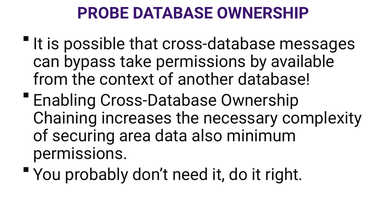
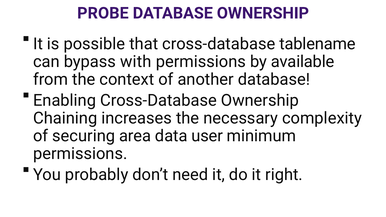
messages: messages -> tablename (317, 44)
take: take -> with (136, 62)
also: also -> user (207, 136)
